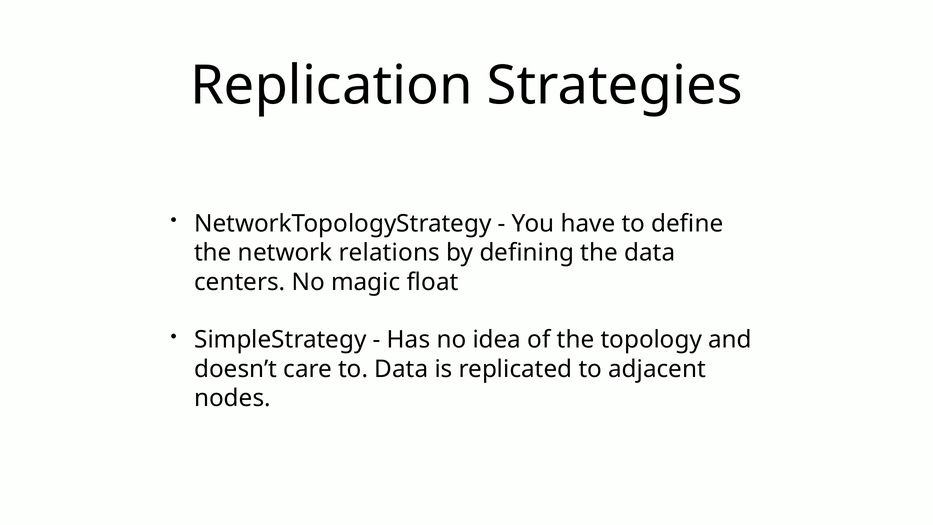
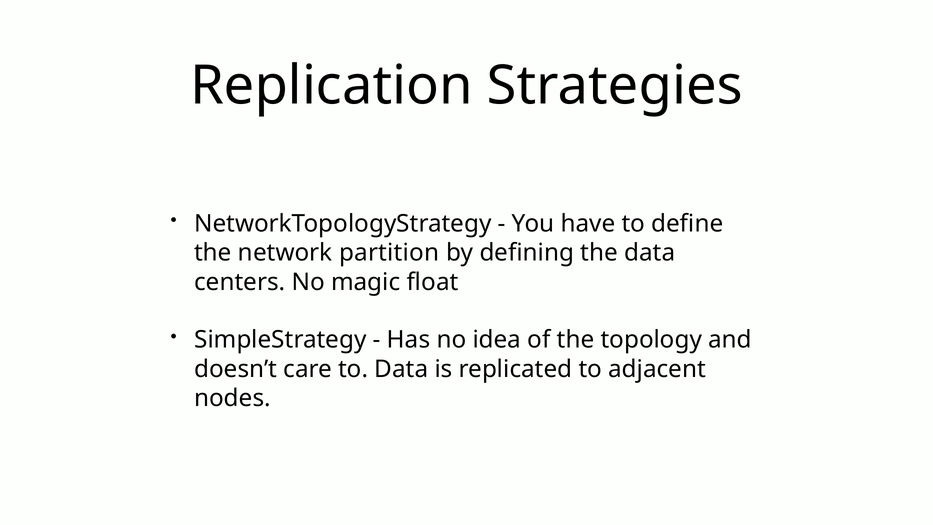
relations: relations -> partition (389, 253)
